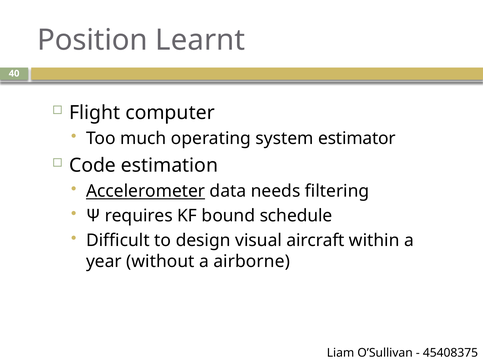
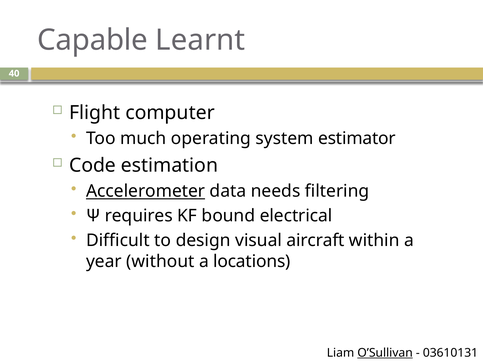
Position: Position -> Capable (93, 40)
schedule: schedule -> electrical (296, 216)
airborne: airborne -> locations (252, 262)
O’Sullivan underline: none -> present (385, 353)
45408375: 45408375 -> 03610131 (450, 353)
